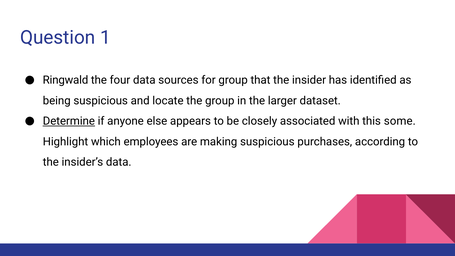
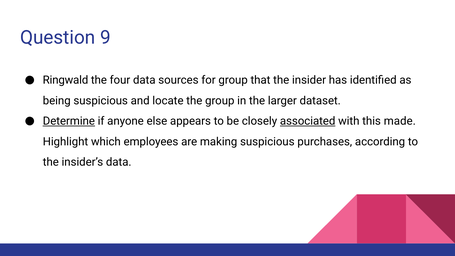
1: 1 -> 9 (105, 38)
associated underline: none -> present (308, 121)
some: some -> made (400, 121)
